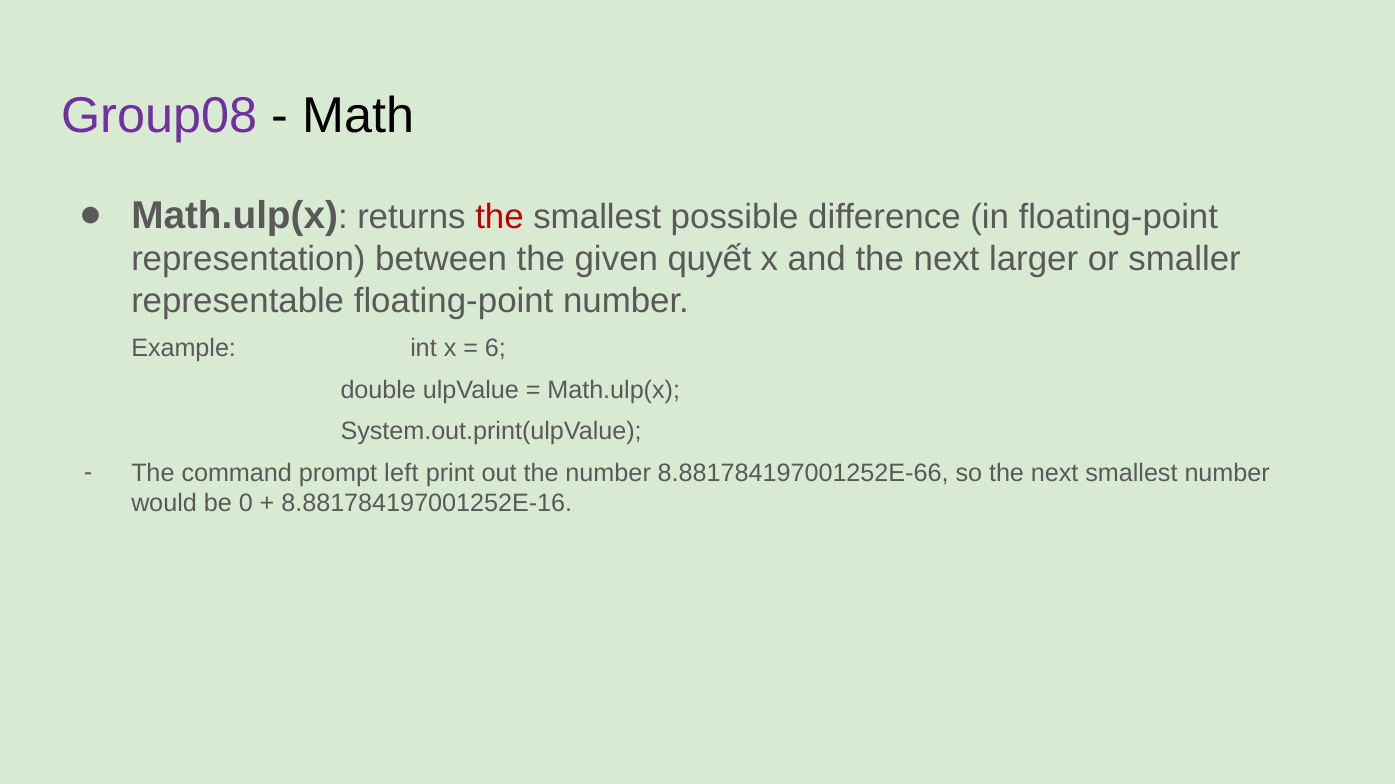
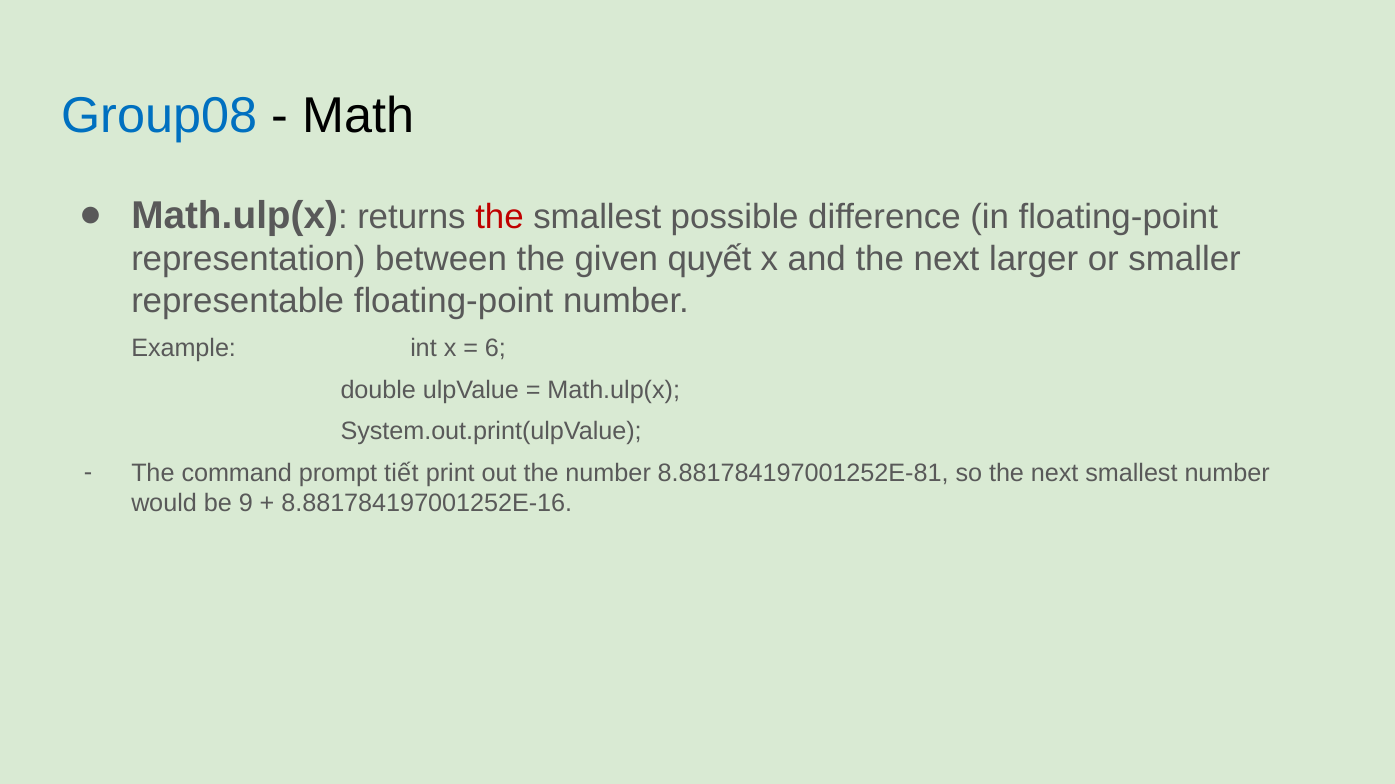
Group08 colour: purple -> blue (159, 116)
left: left -> tiết (401, 474)
8.881784197001252E-66: 8.881784197001252E-66 -> 8.881784197001252E-81 (803, 474)
0: 0 -> 9 (246, 504)
